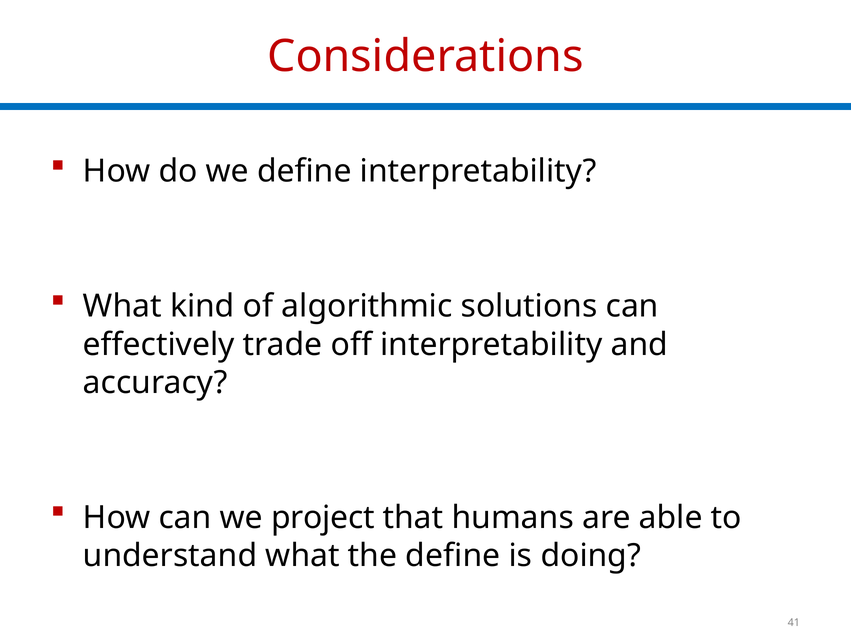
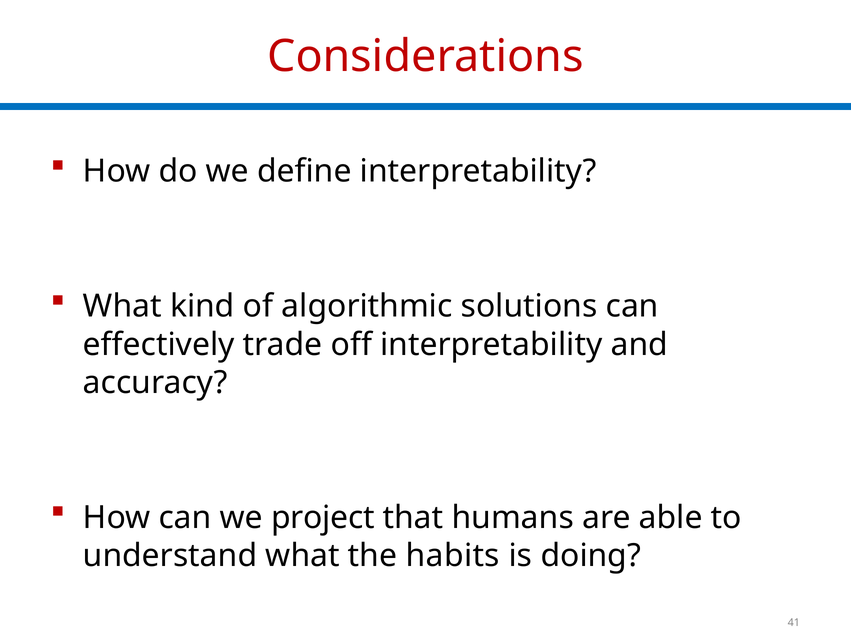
the define: define -> habits (453, 556)
